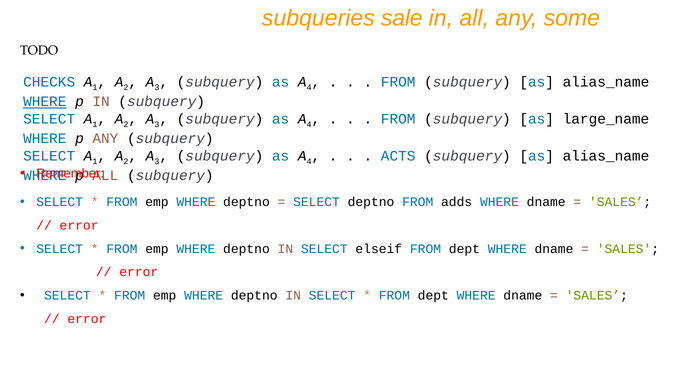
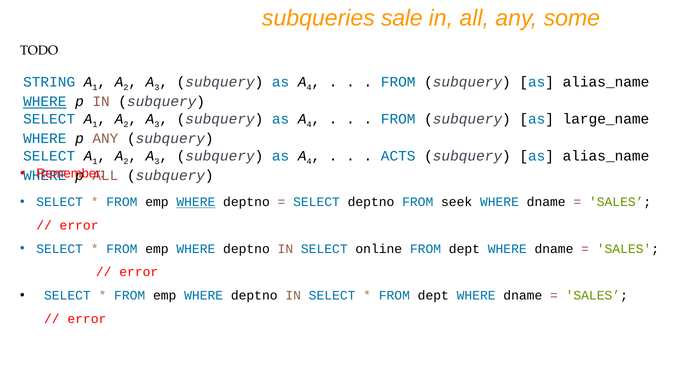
CHECKS: CHECKS -> STRING (49, 82)
WHERE underline: none -> present (196, 202)
adds: adds -> seek (457, 202)
elseif: elseif -> online (379, 249)
